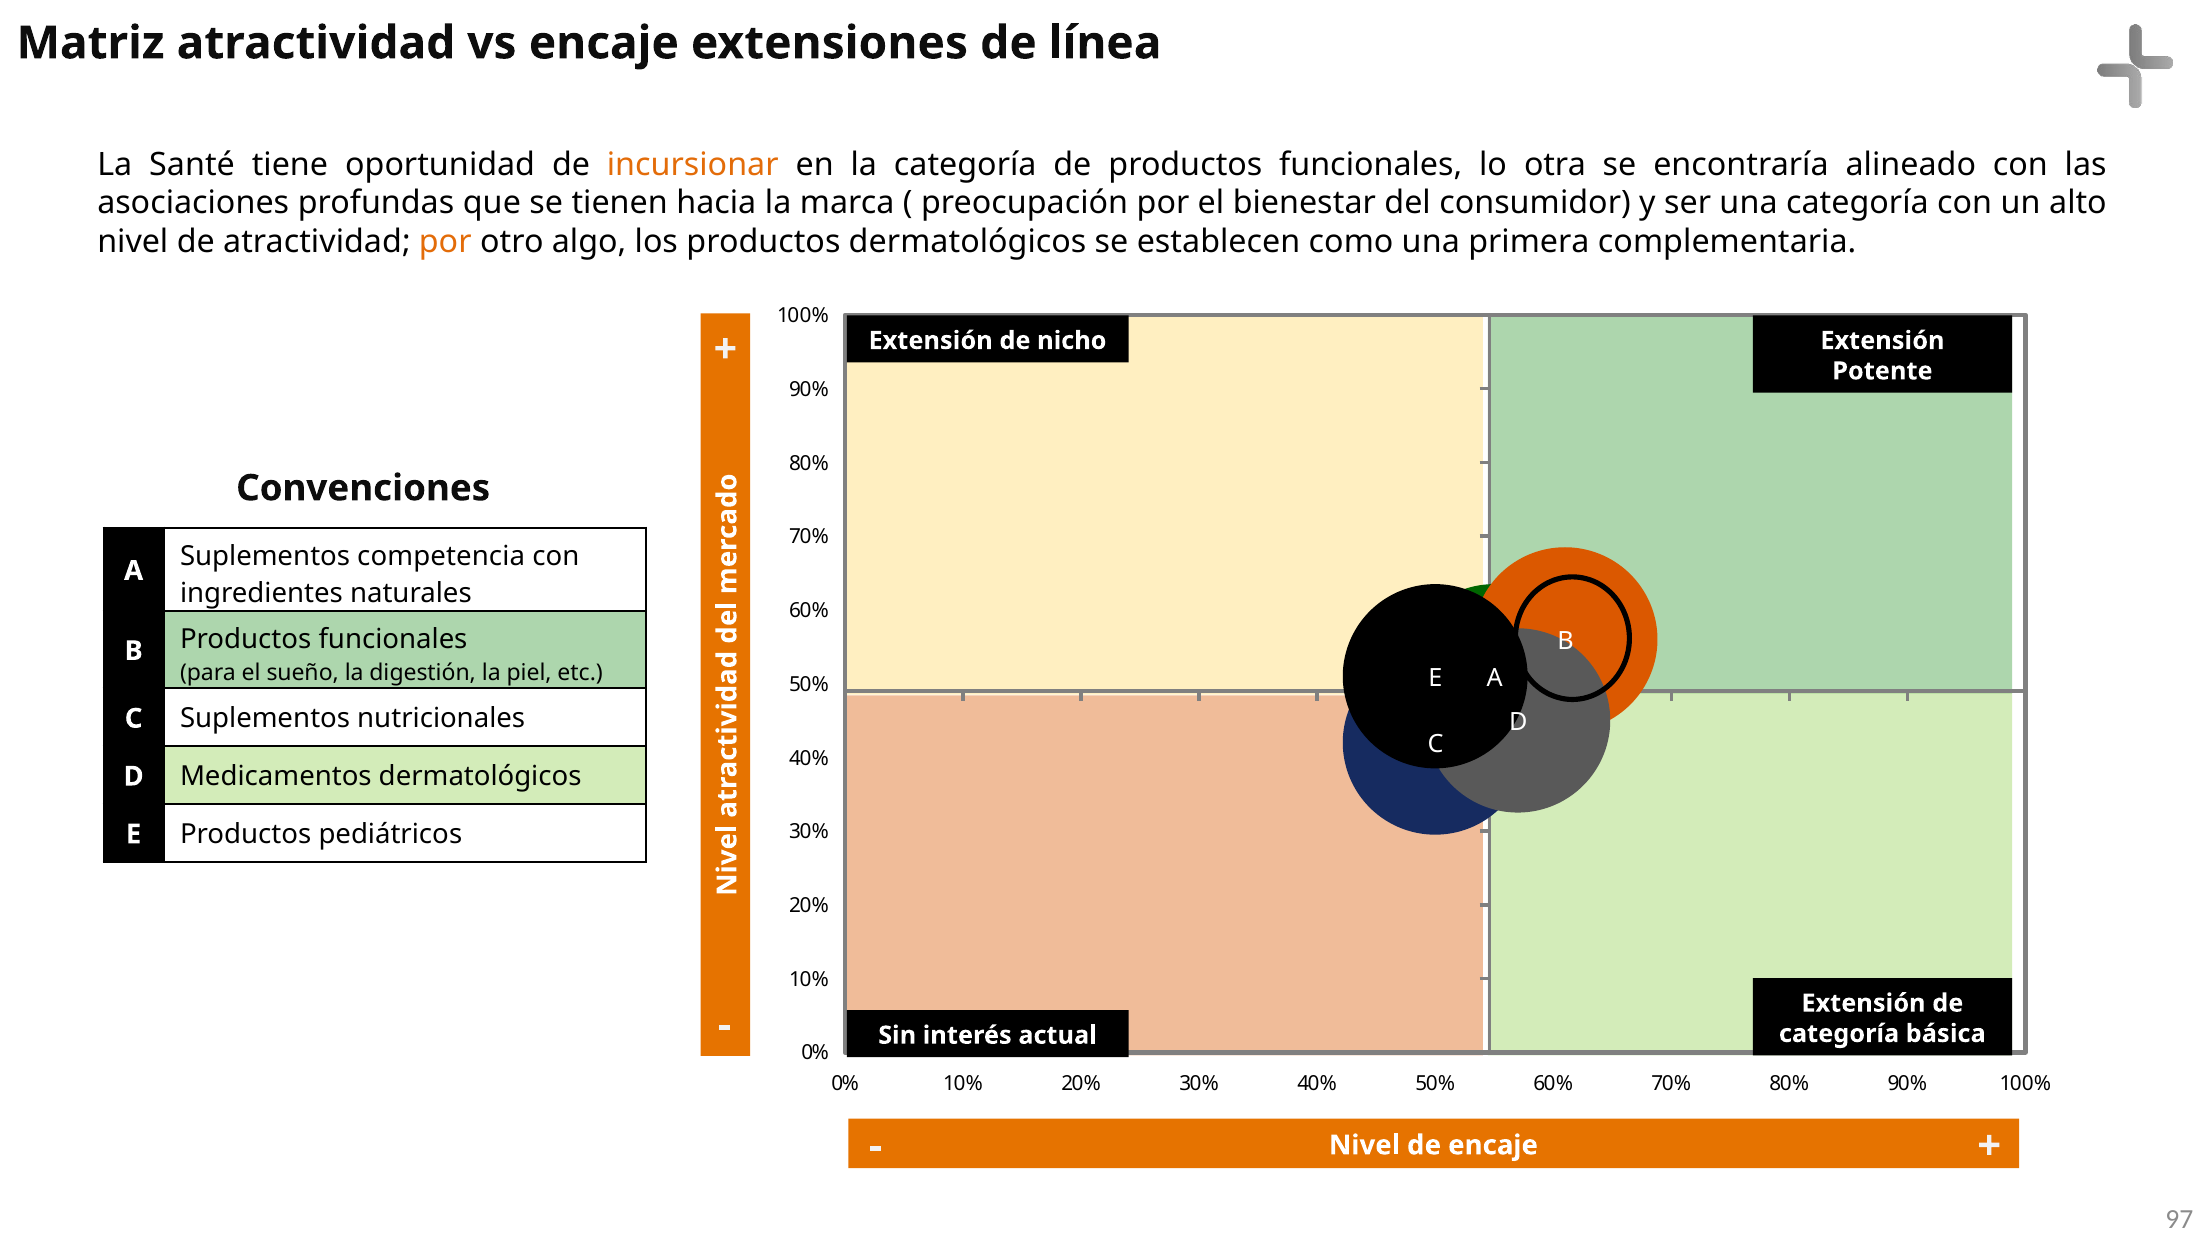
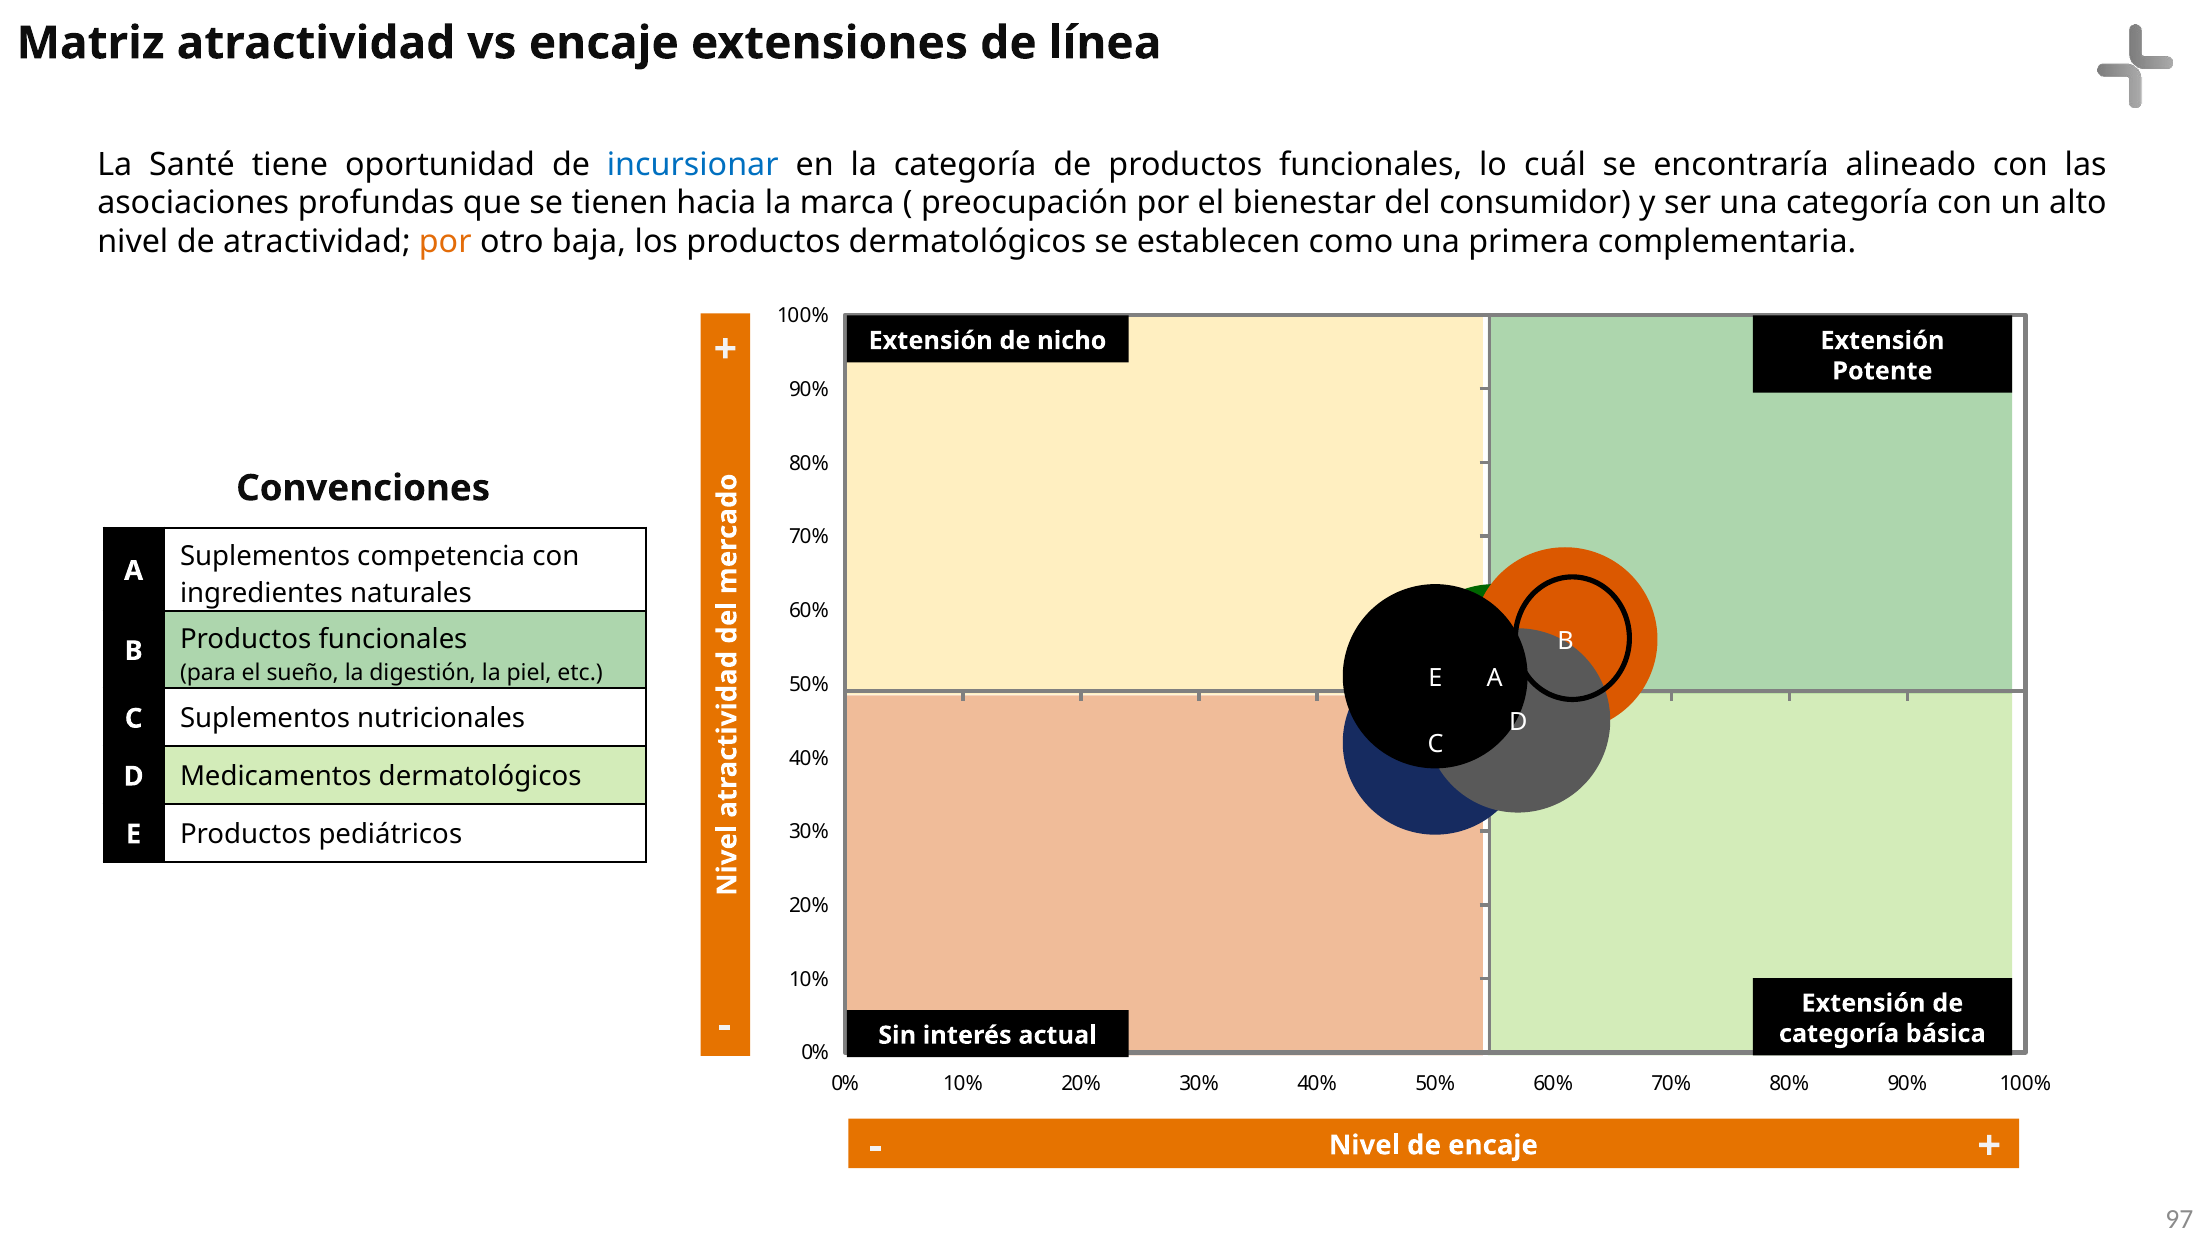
incursionar colour: orange -> blue (693, 165)
otra: otra -> cuál (1555, 165)
algo: algo -> baja (589, 242)
